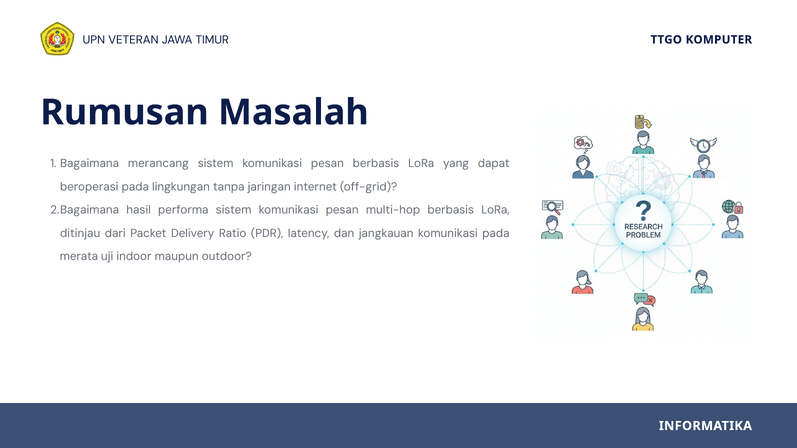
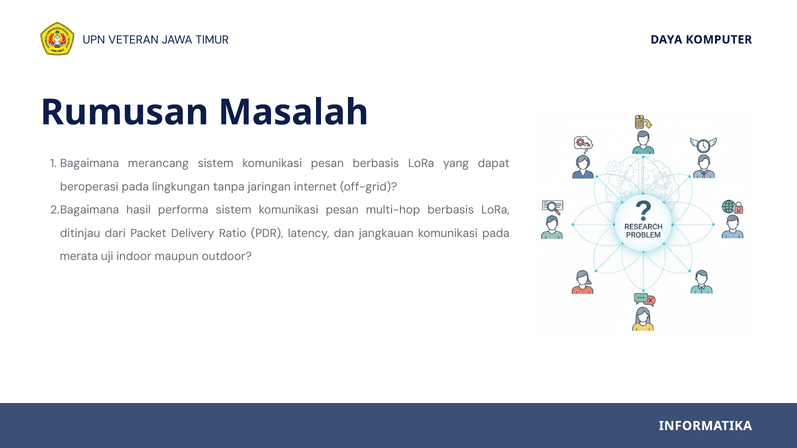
TTGO: TTGO -> DAYA (666, 40)
